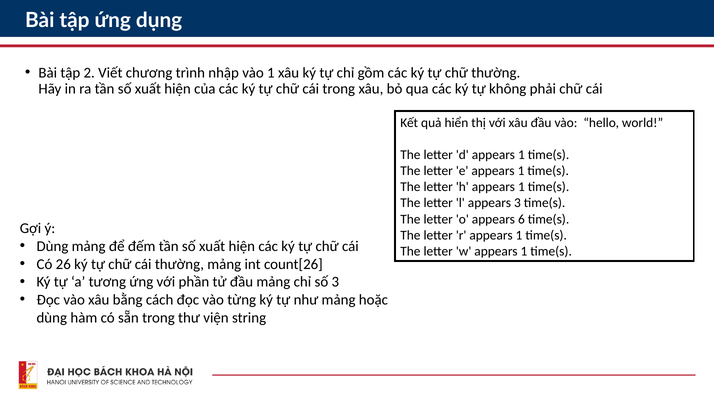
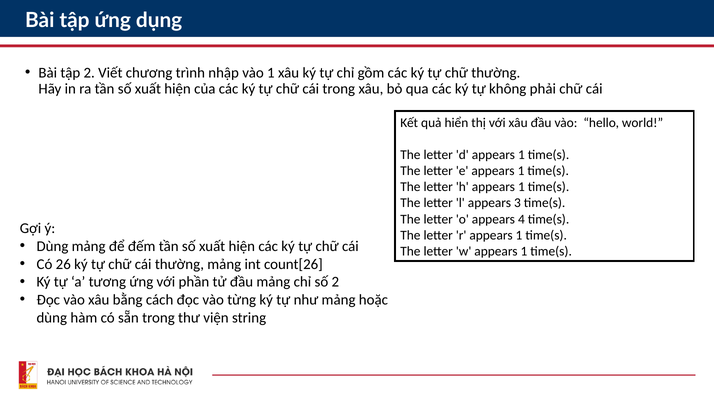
6: 6 -> 4 (521, 219)
số 3: 3 -> 2 (335, 282)
